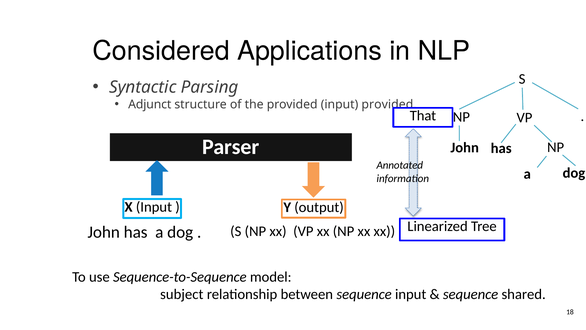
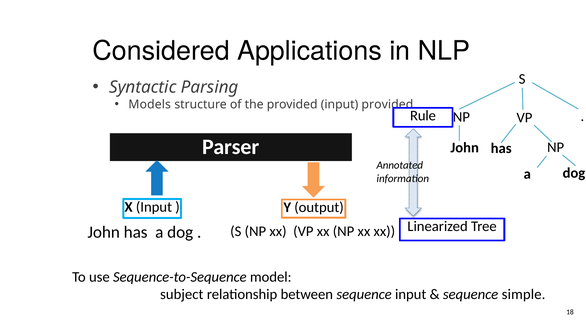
Adjunct: Adjunct -> Models (150, 104)
That: That -> Rule (423, 116)
shared: shared -> simple (524, 294)
